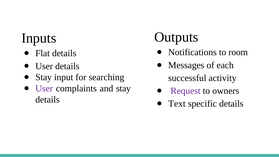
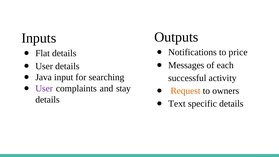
room: room -> price (238, 52)
Stay: Stay -> Java (44, 77)
Request colour: purple -> orange (185, 91)
